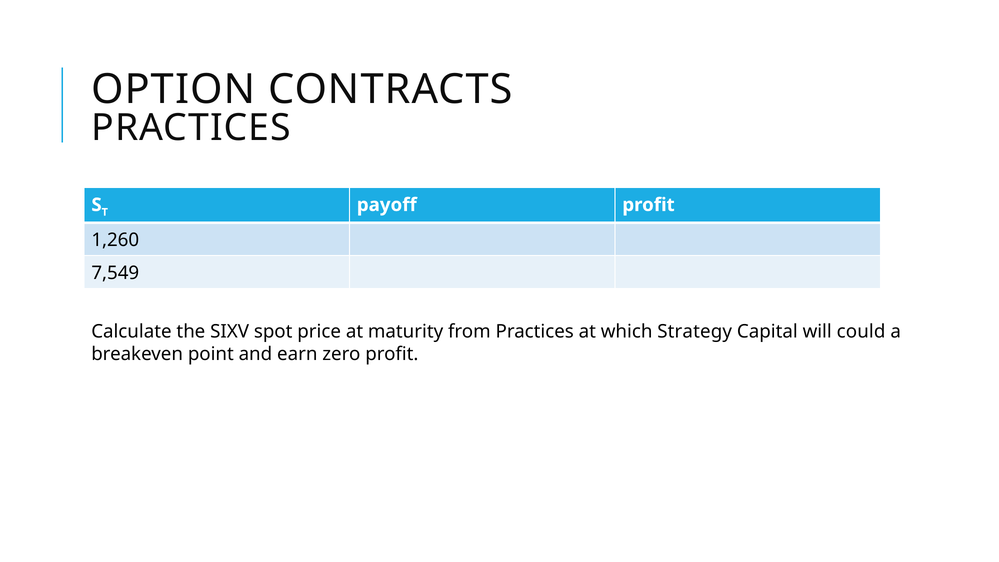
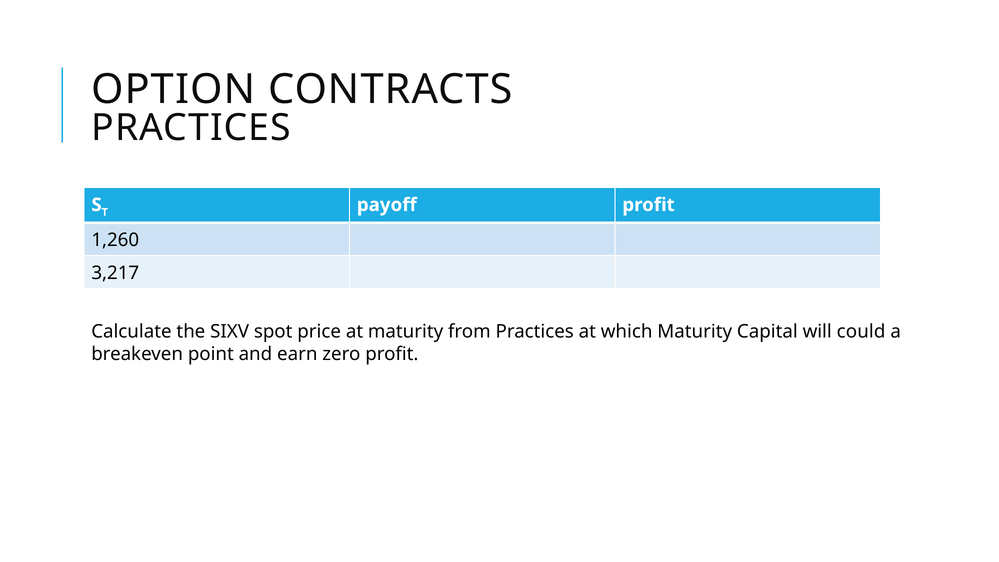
7,549: 7,549 -> 3,217 (115, 273)
which Strategy: Strategy -> Maturity (695, 332)
